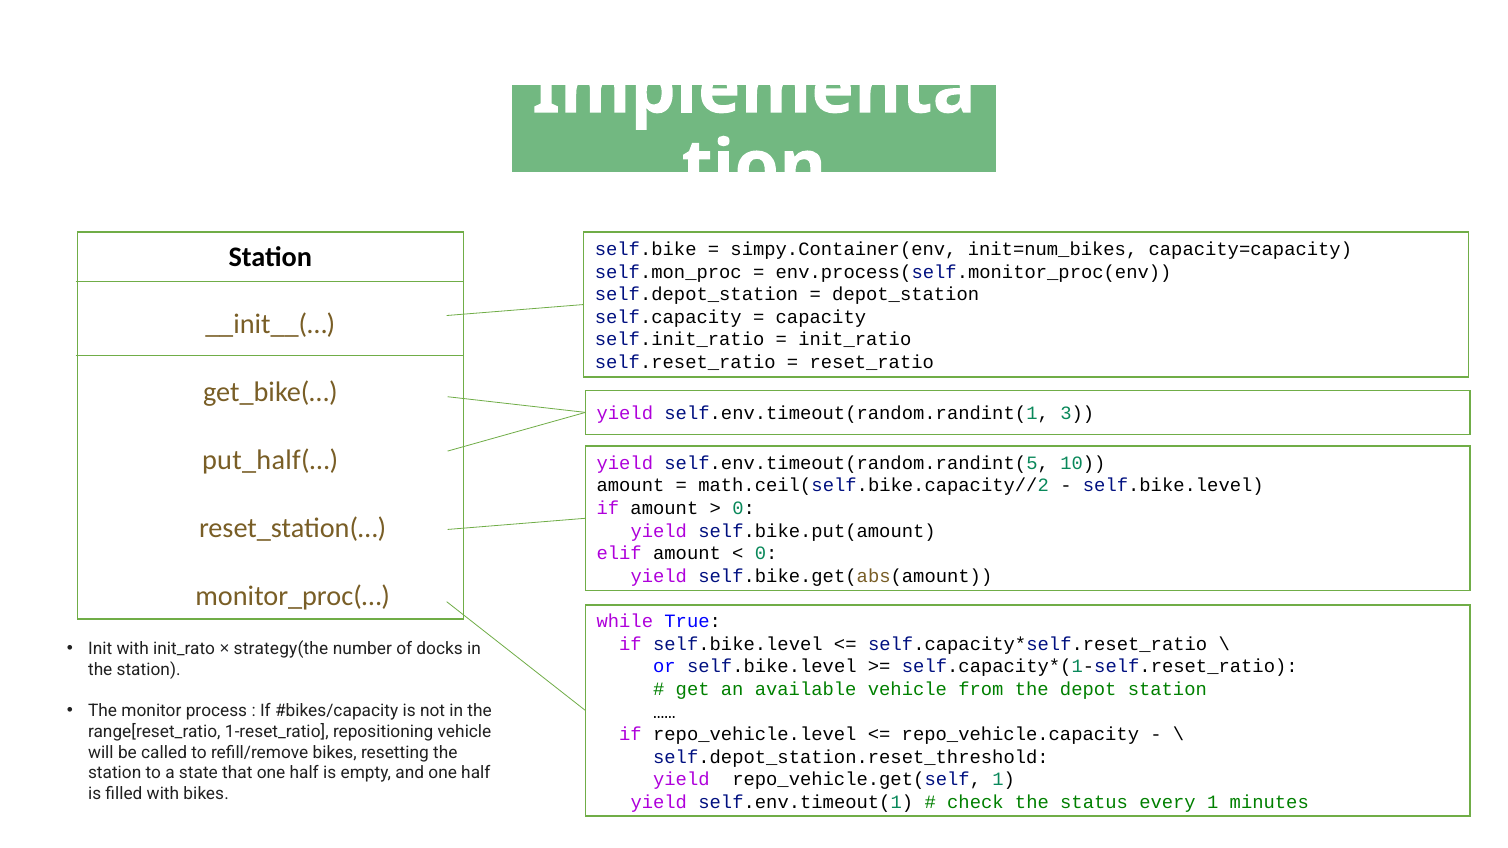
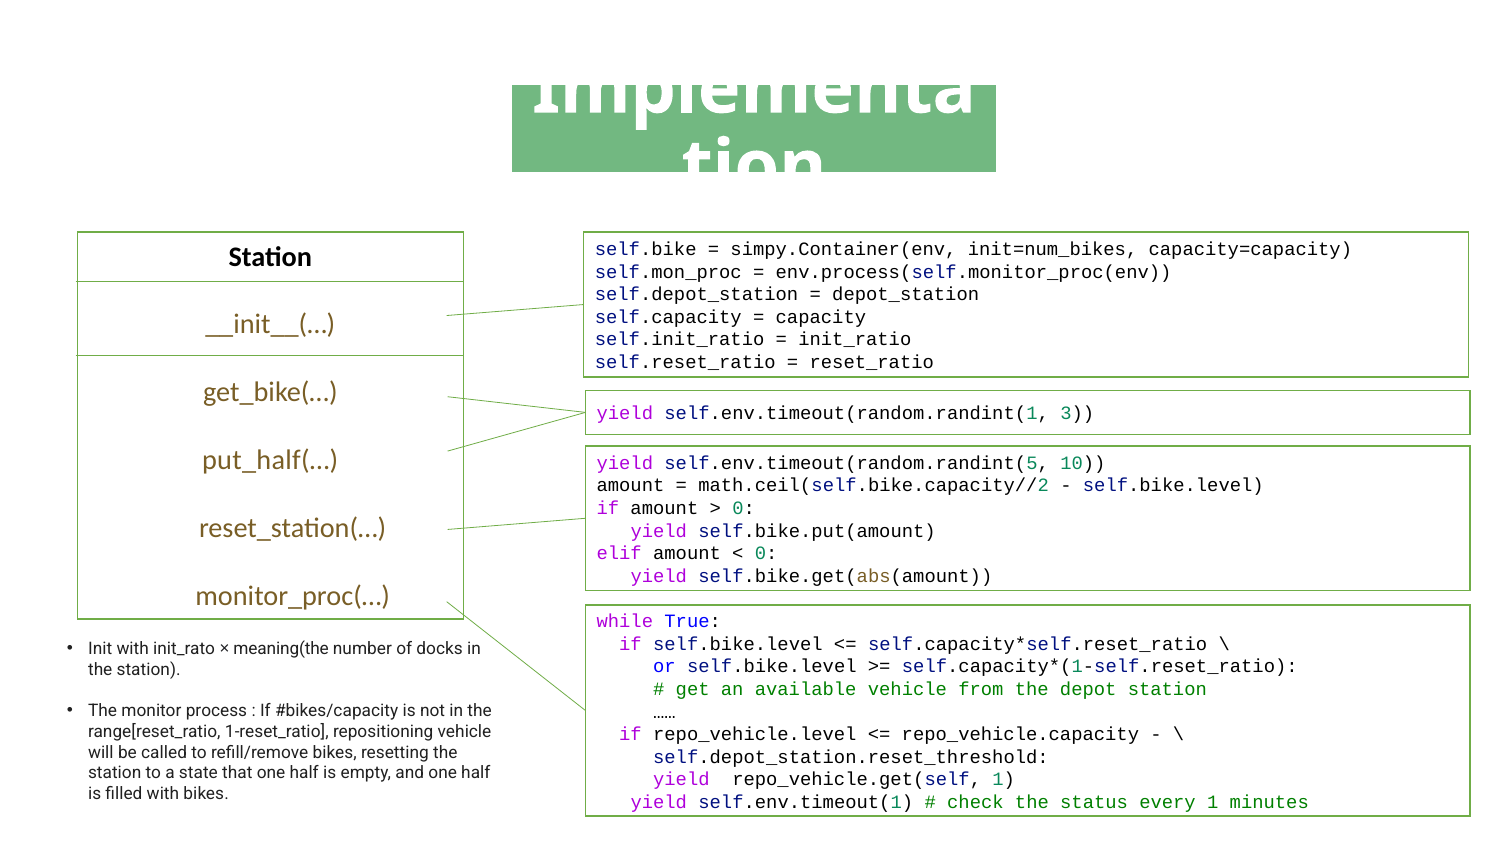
strategy(the: strategy(the -> meaning(the (281, 649)
